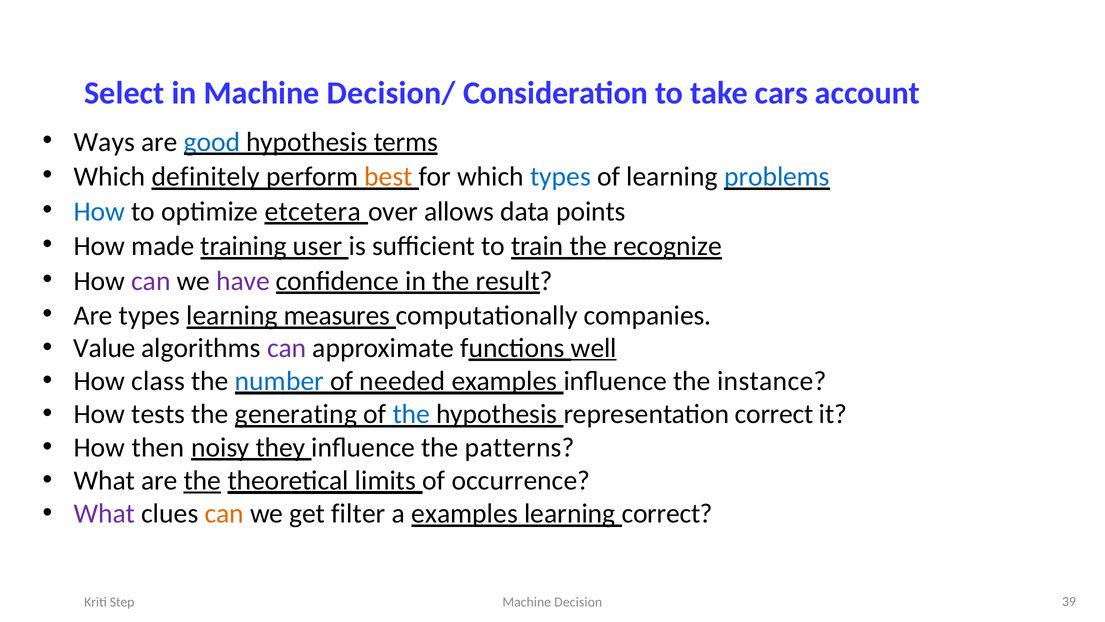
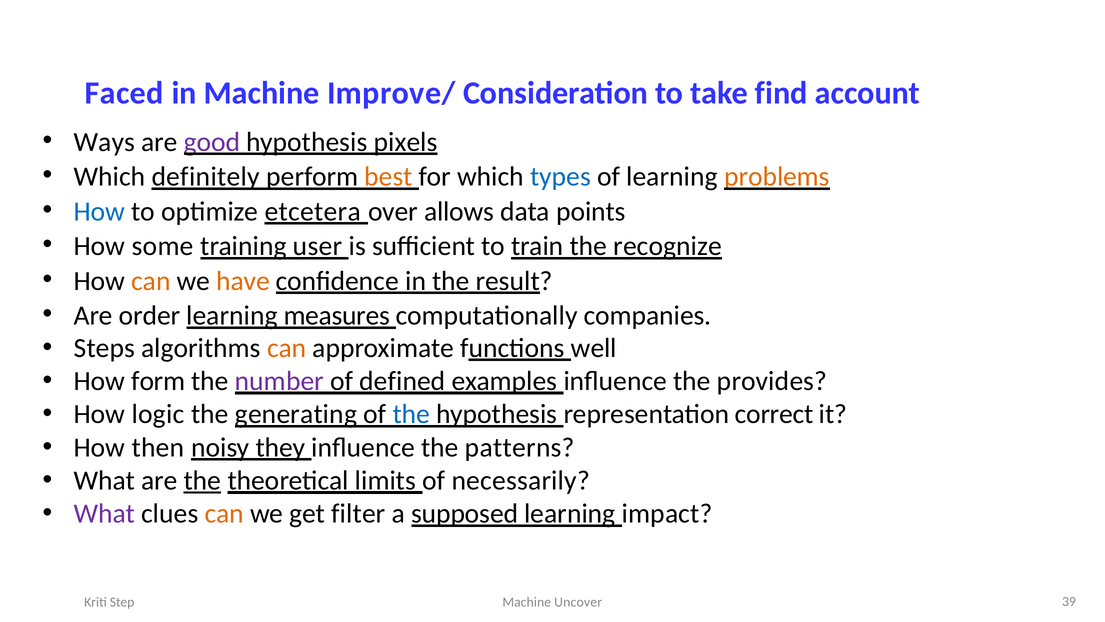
Select: Select -> Faced (124, 93)
Decision/: Decision/ -> Improve/ (391, 93)
cars: cars -> find (781, 93)
good colour: blue -> purple (212, 142)
terms: terms -> pixels (406, 142)
problems colour: blue -> orange (777, 177)
made: made -> some (163, 246)
can colour: purple -> orange (151, 281)
have colour: purple -> orange (243, 281)
Are types: types -> order (150, 315)
Value: Value -> Steps (104, 348)
can colour: purple -> orange (287, 348)
well underline: present -> none (594, 348)
class: class -> form (158, 381)
number colour: blue -> purple (279, 381)
needed: needed -> defined (402, 381)
instance: instance -> provides (772, 381)
tests: tests -> logic (158, 414)
occurrence: occurrence -> necessarily (521, 480)
a examples: examples -> supposed (465, 513)
learning correct: correct -> impact (667, 513)
Decision: Decision -> Uncover (578, 602)
